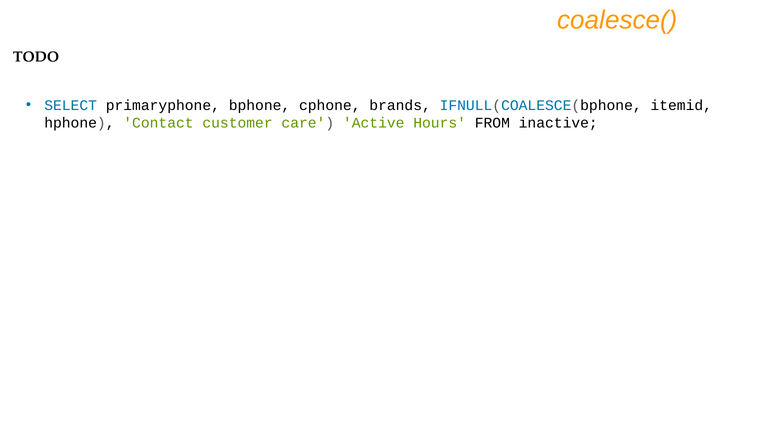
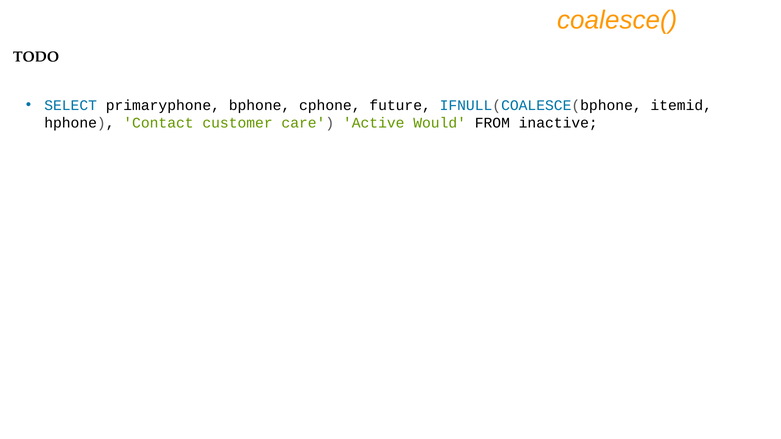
brands: brands -> future (400, 106)
Hours: Hours -> Would (440, 123)
